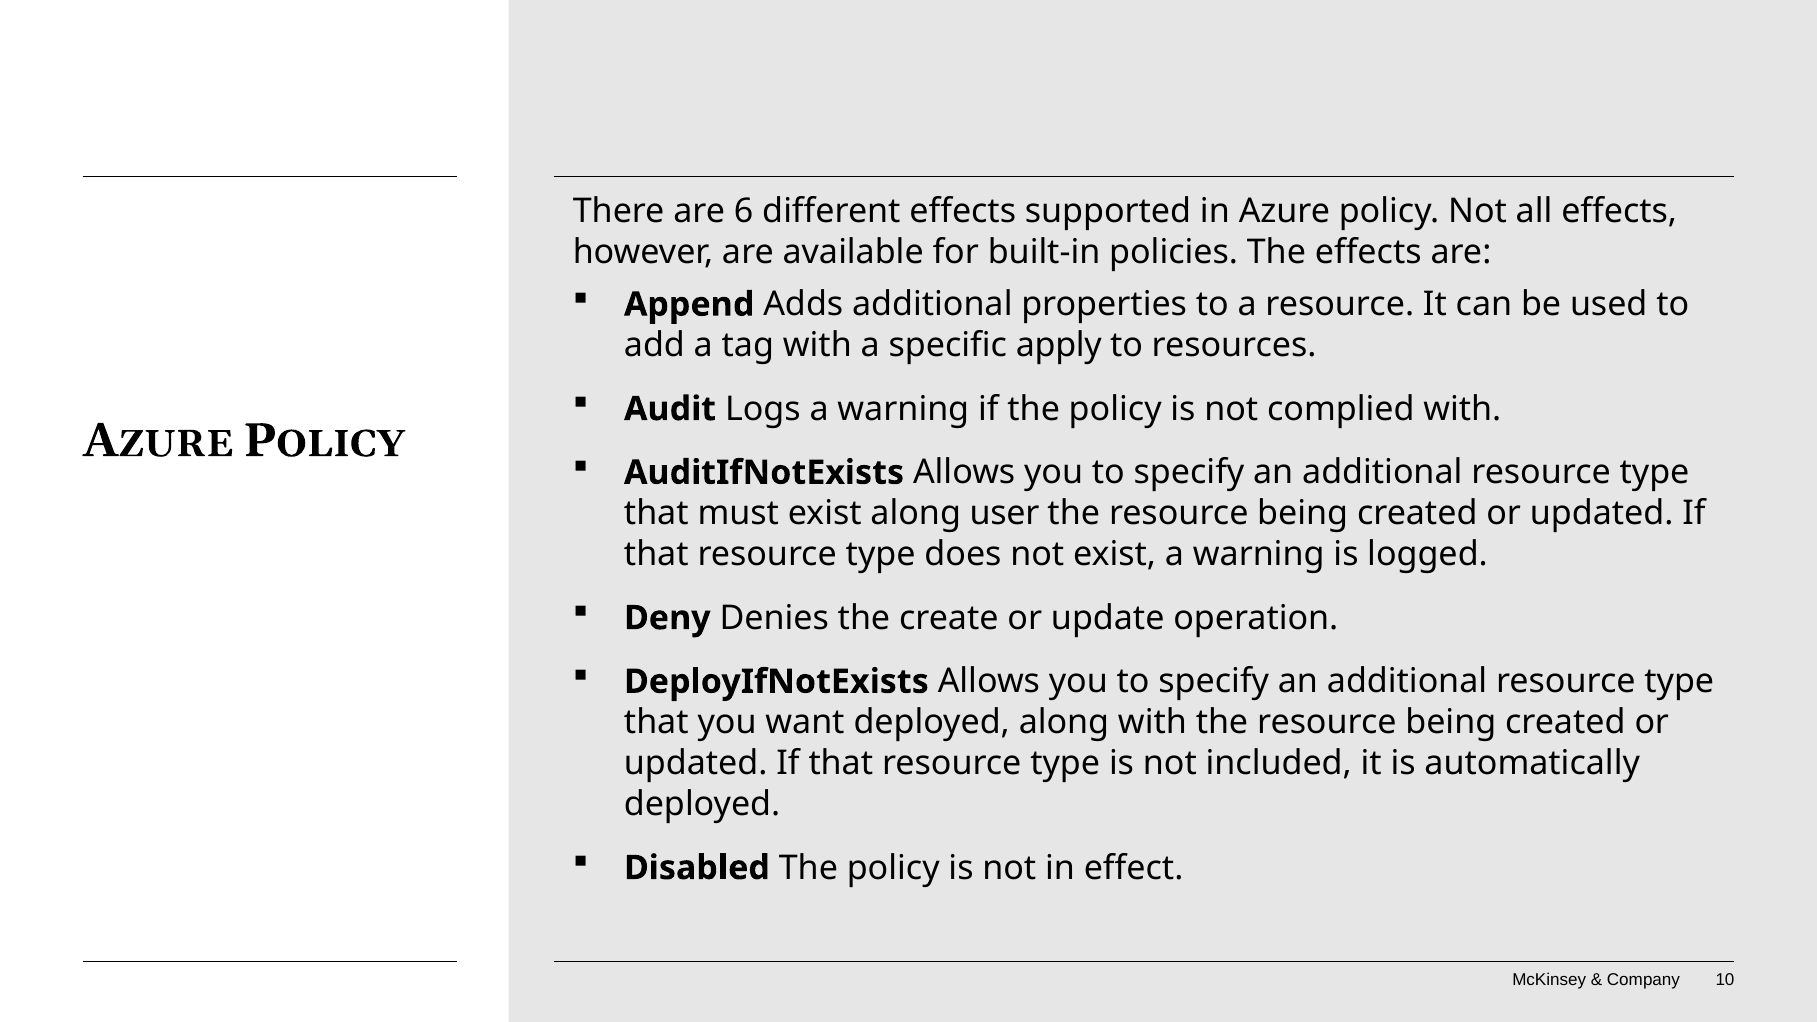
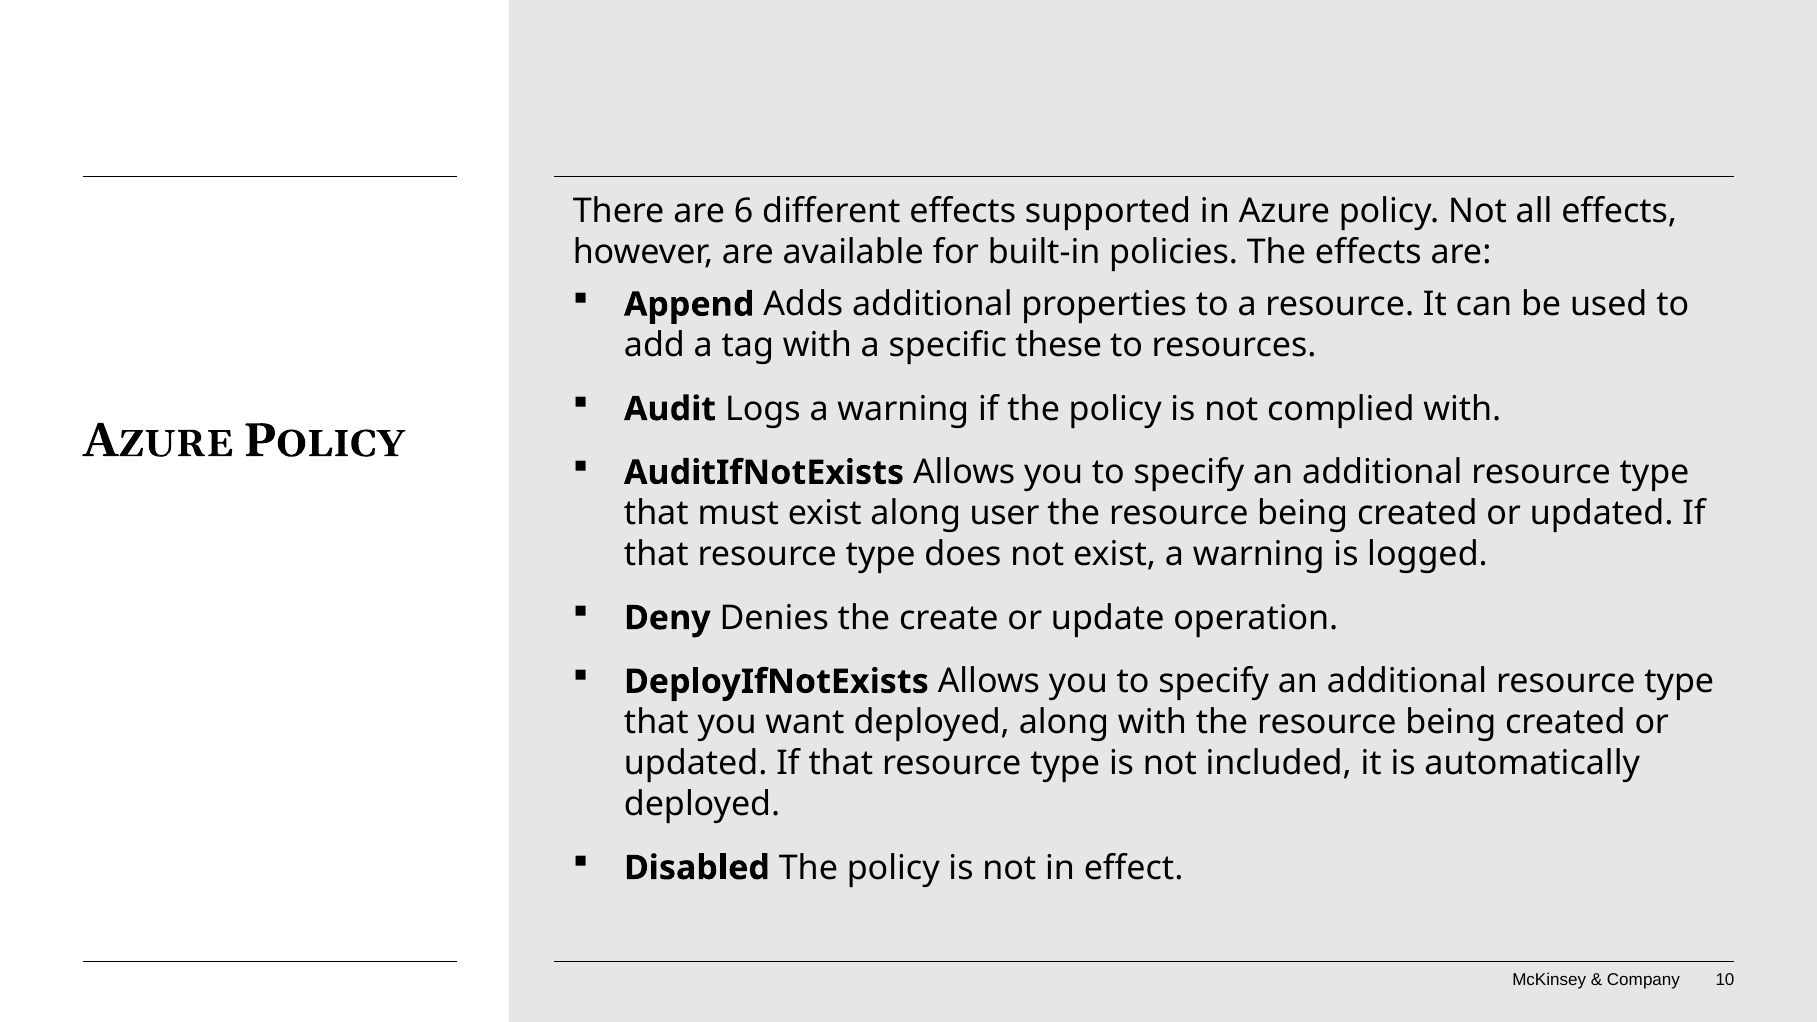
apply: apply -> these (1059, 345)
